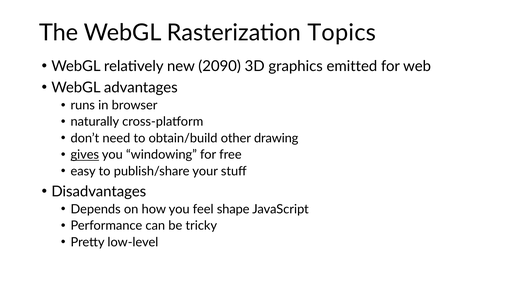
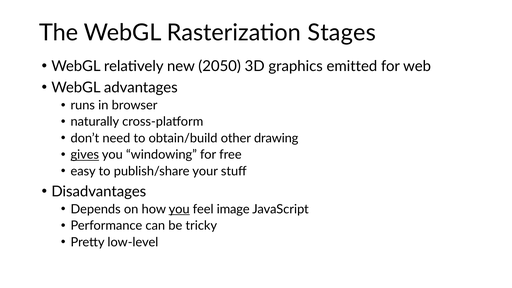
Topics: Topics -> Stages (342, 33)
2090: 2090 -> 2050 (220, 66)
you underline: none -> present (179, 209)
shape: shape -> image (233, 209)
